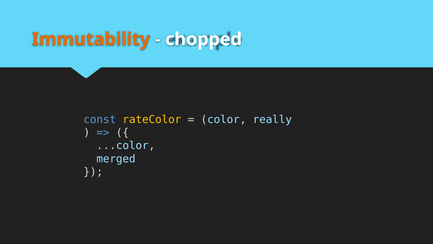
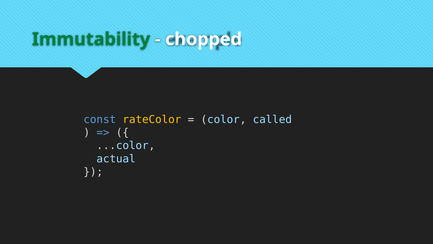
Immutability colour: orange -> green (91, 39)
really: really -> called (272, 120)
merged: merged -> actual (116, 158)
